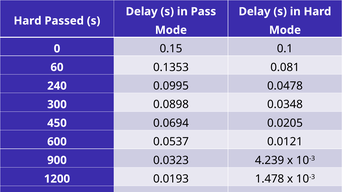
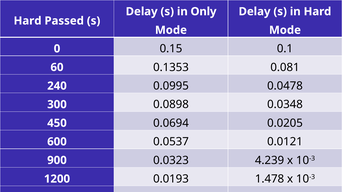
Pass: Pass -> Only (203, 12)
